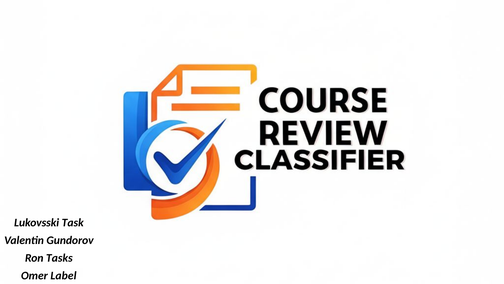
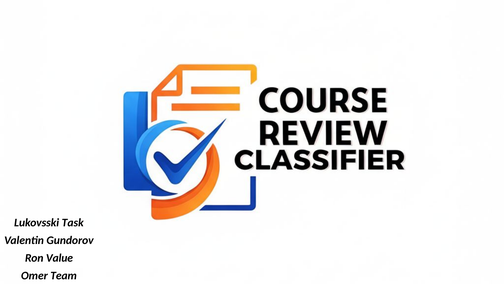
Tasks: Tasks -> Value (59, 258)
Label: Label -> Team (64, 275)
